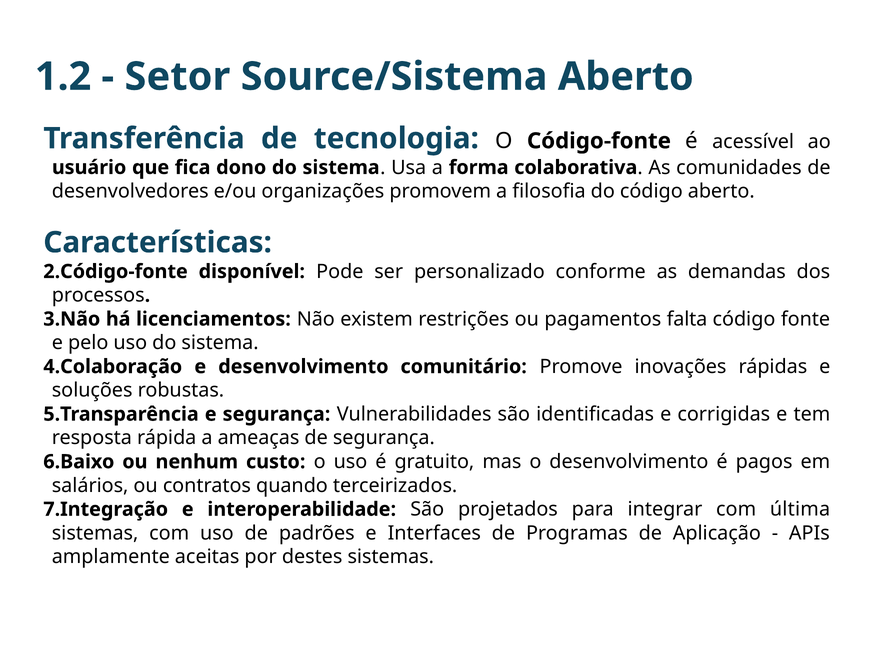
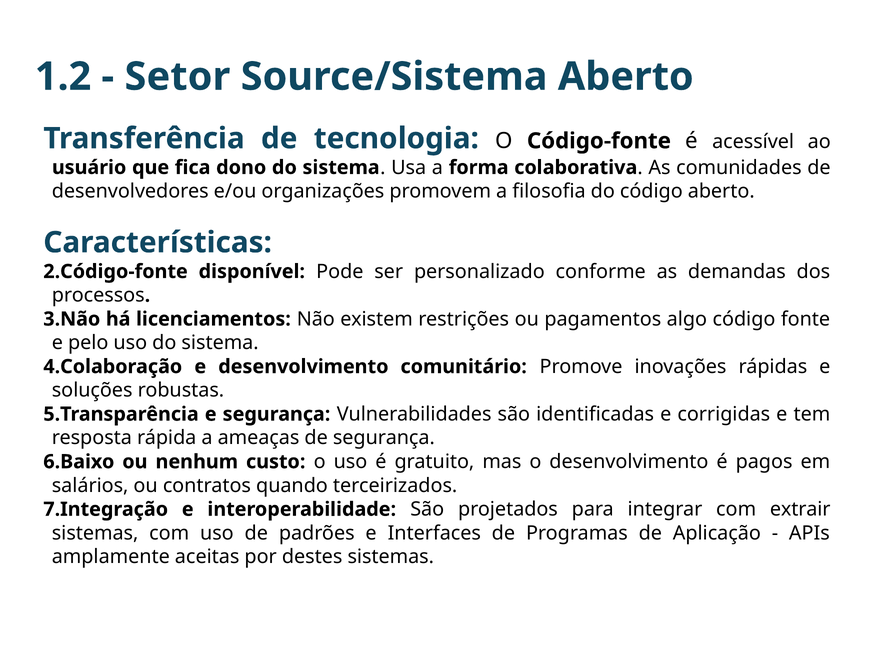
falta: falta -> algo (687, 319)
última: última -> extrair (800, 509)
